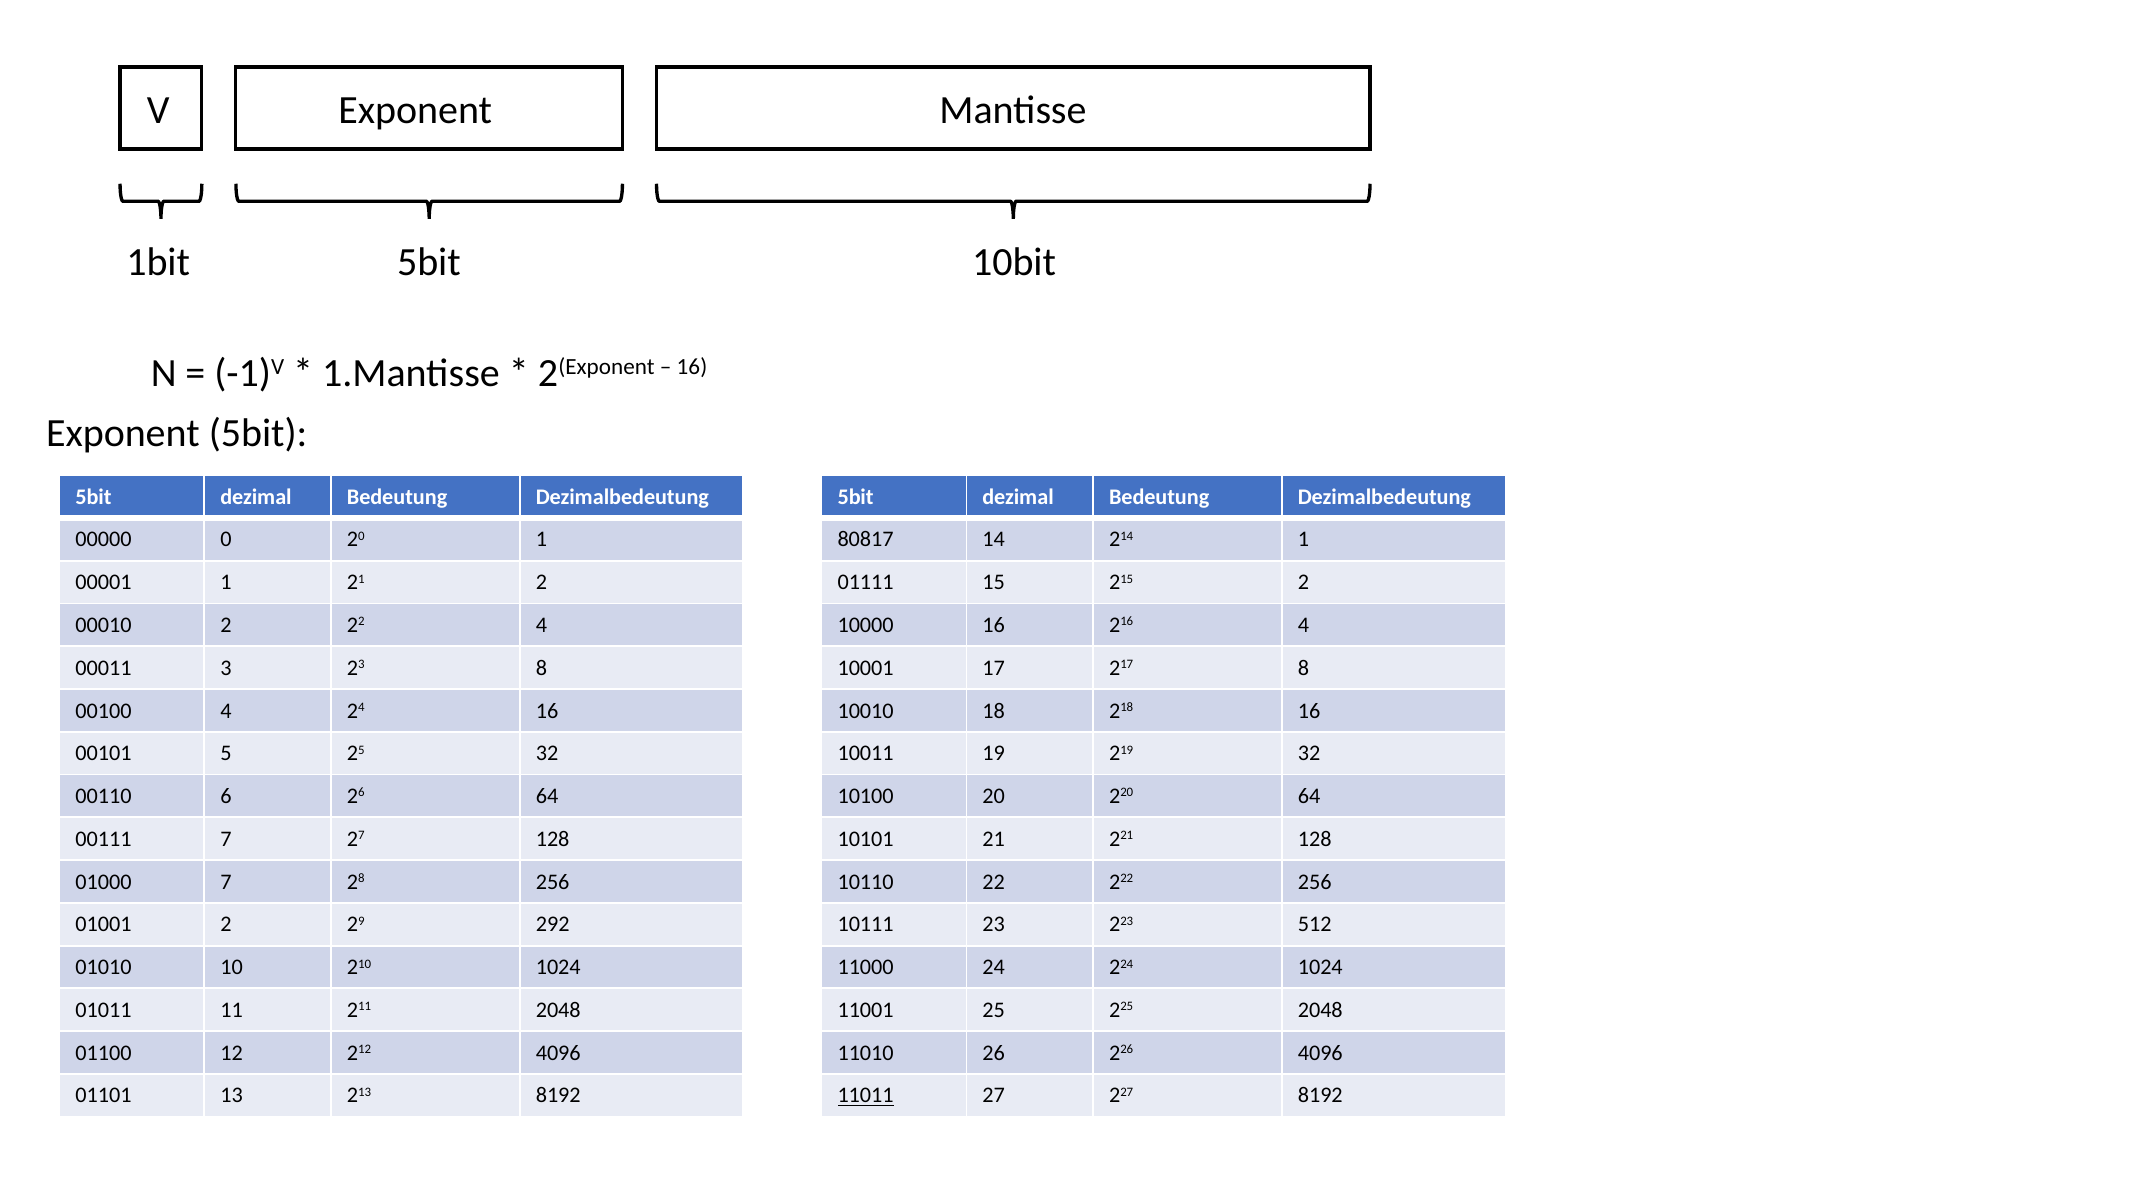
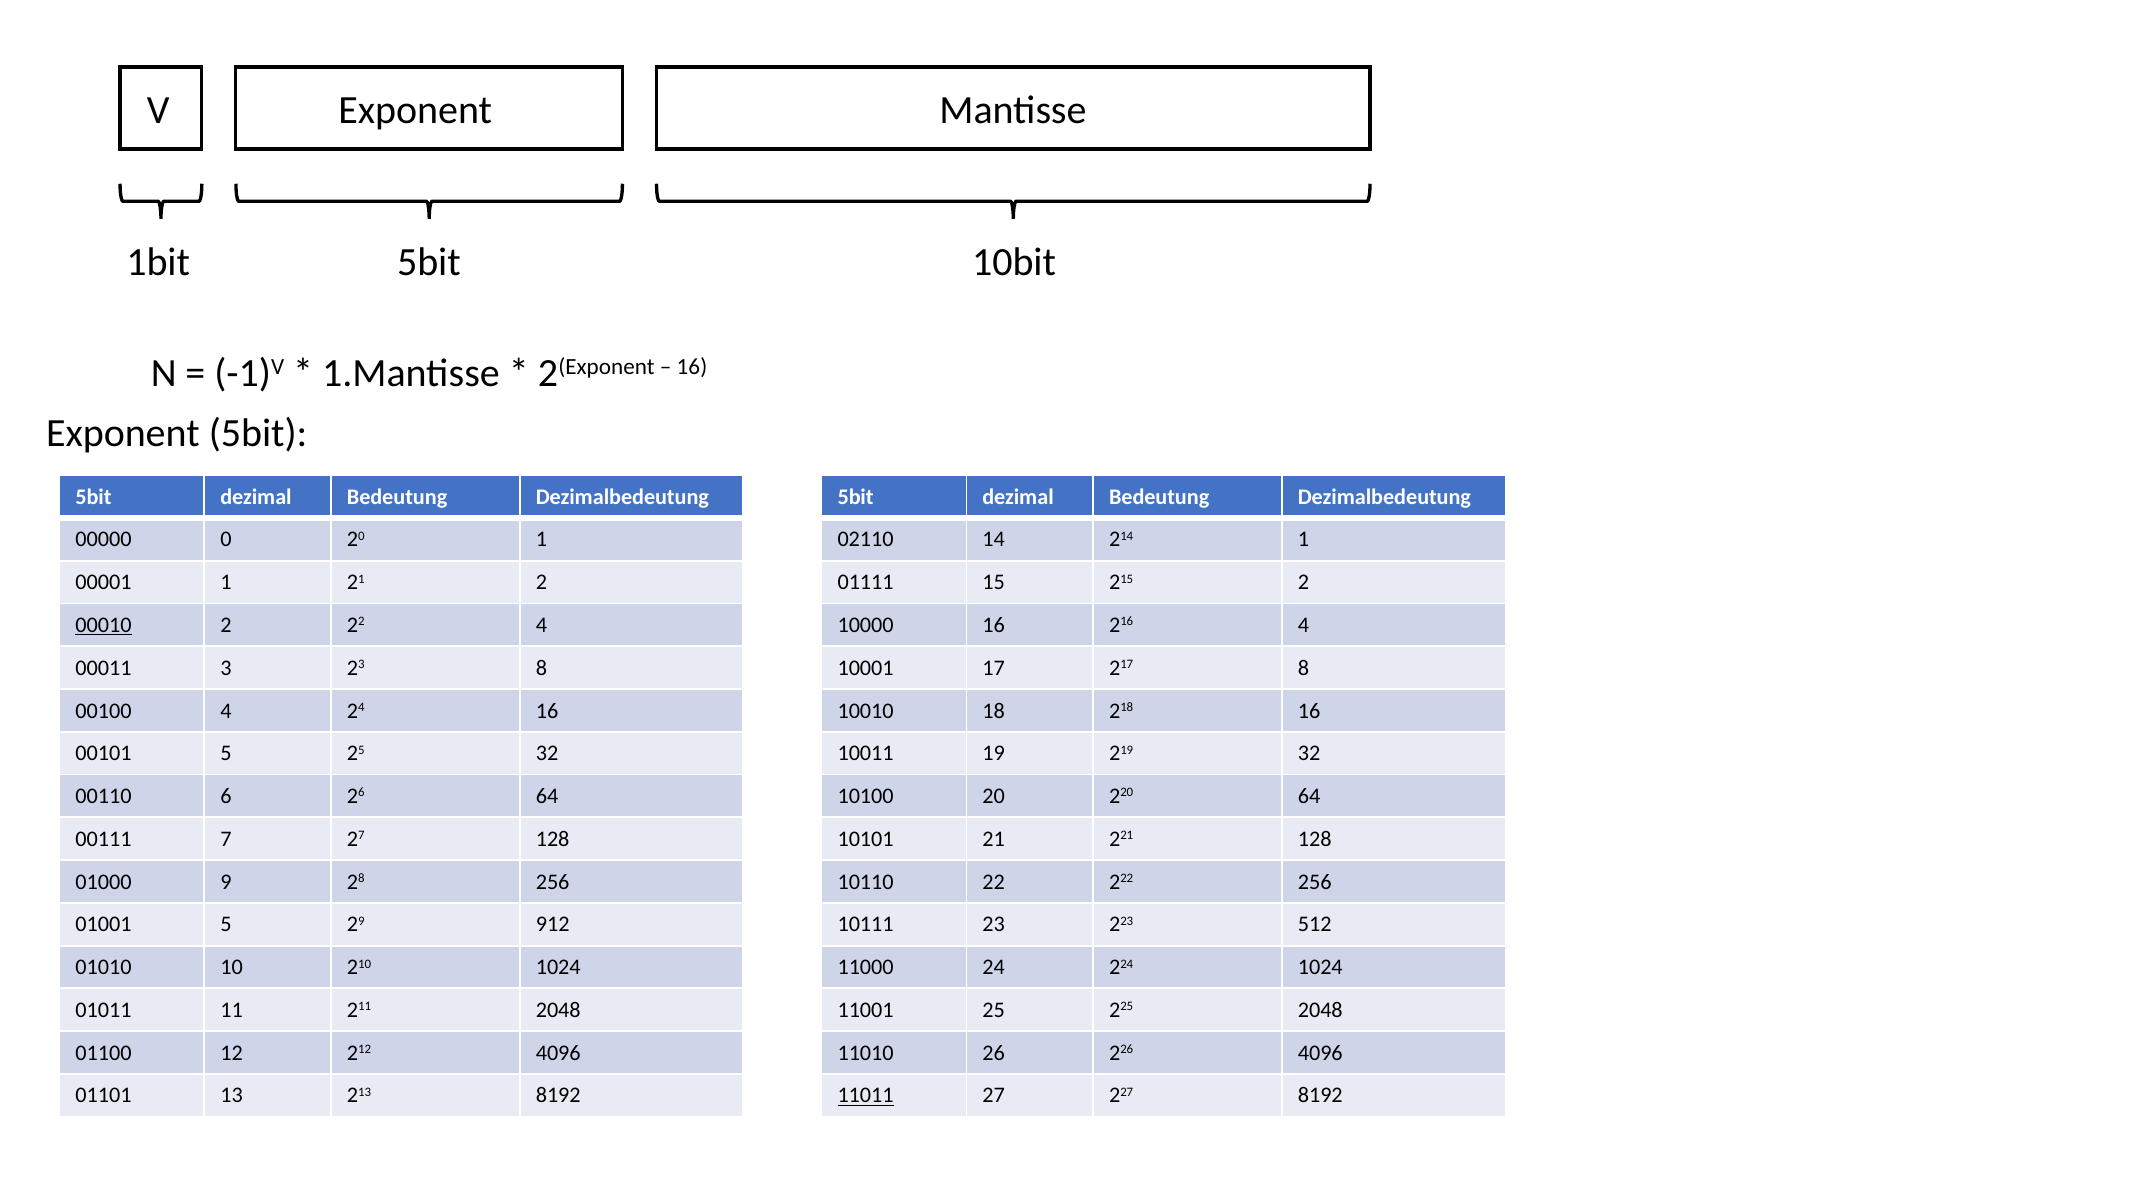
80817: 80817 -> 02110 (866, 540)
00010 underline: none -> present (104, 625)
01000 7: 7 -> 9 (226, 882)
01001 2: 2 -> 5 (226, 924)
292: 292 -> 912 (553, 924)
